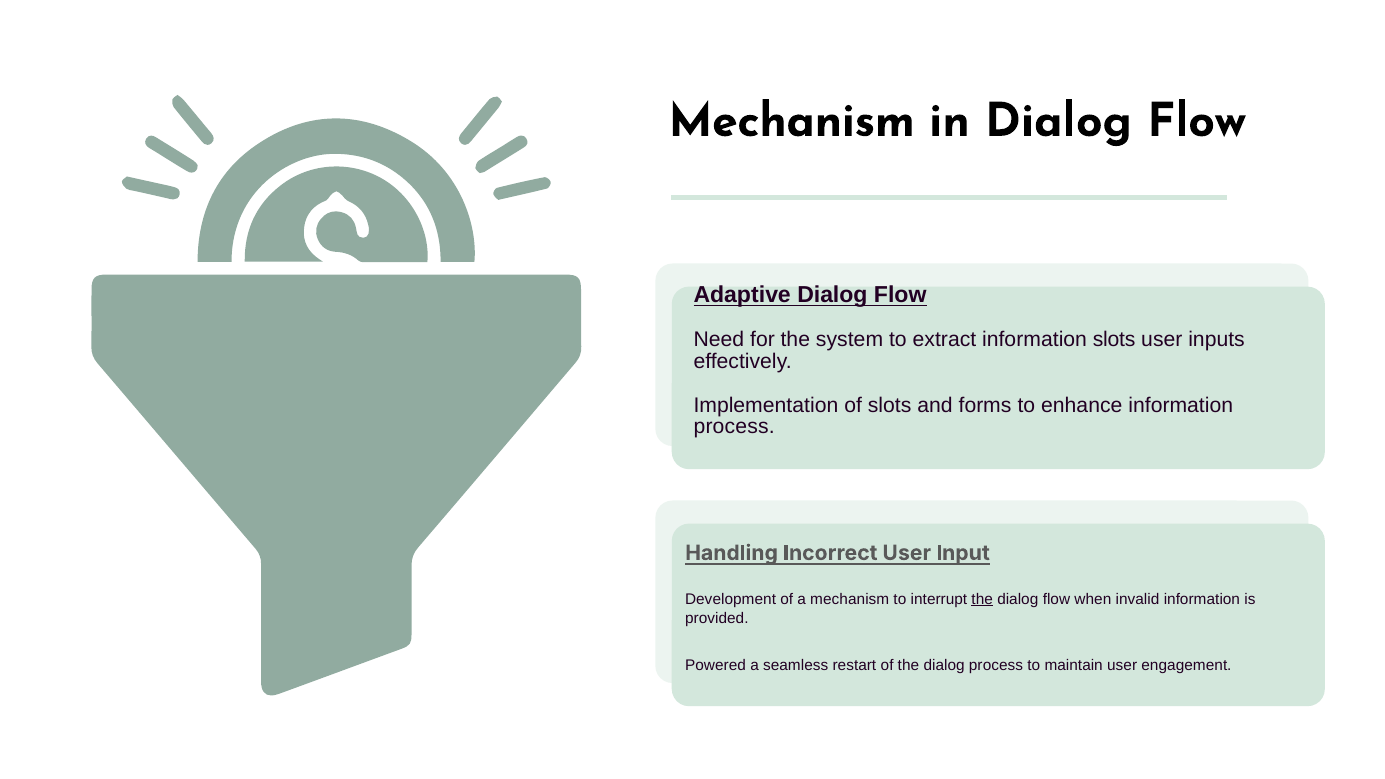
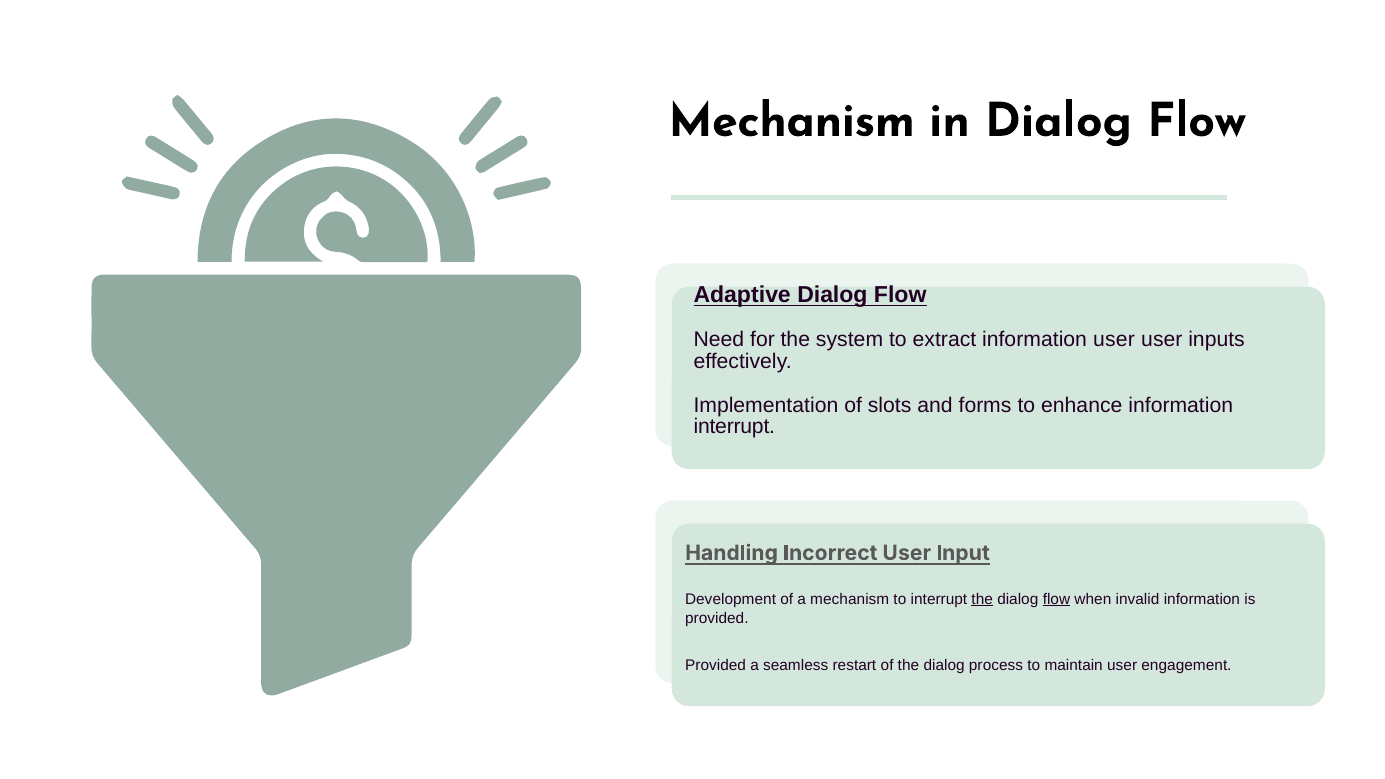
information slots: slots -> user (1114, 340)
process: process -> interrupt (734, 427)
flow underline: none -> present (1056, 599)
Powered: Powered -> Provided (716, 666)
